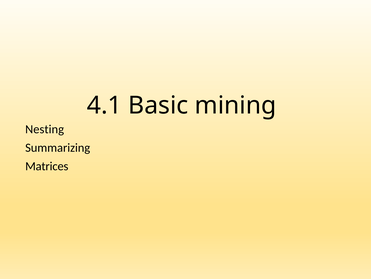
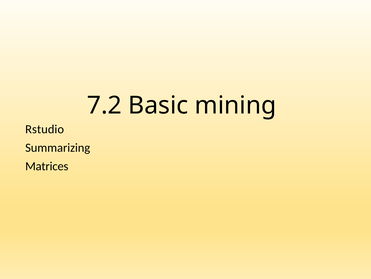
4.1: 4.1 -> 7.2 (104, 105)
Nesting: Nesting -> Rstudio (45, 129)
